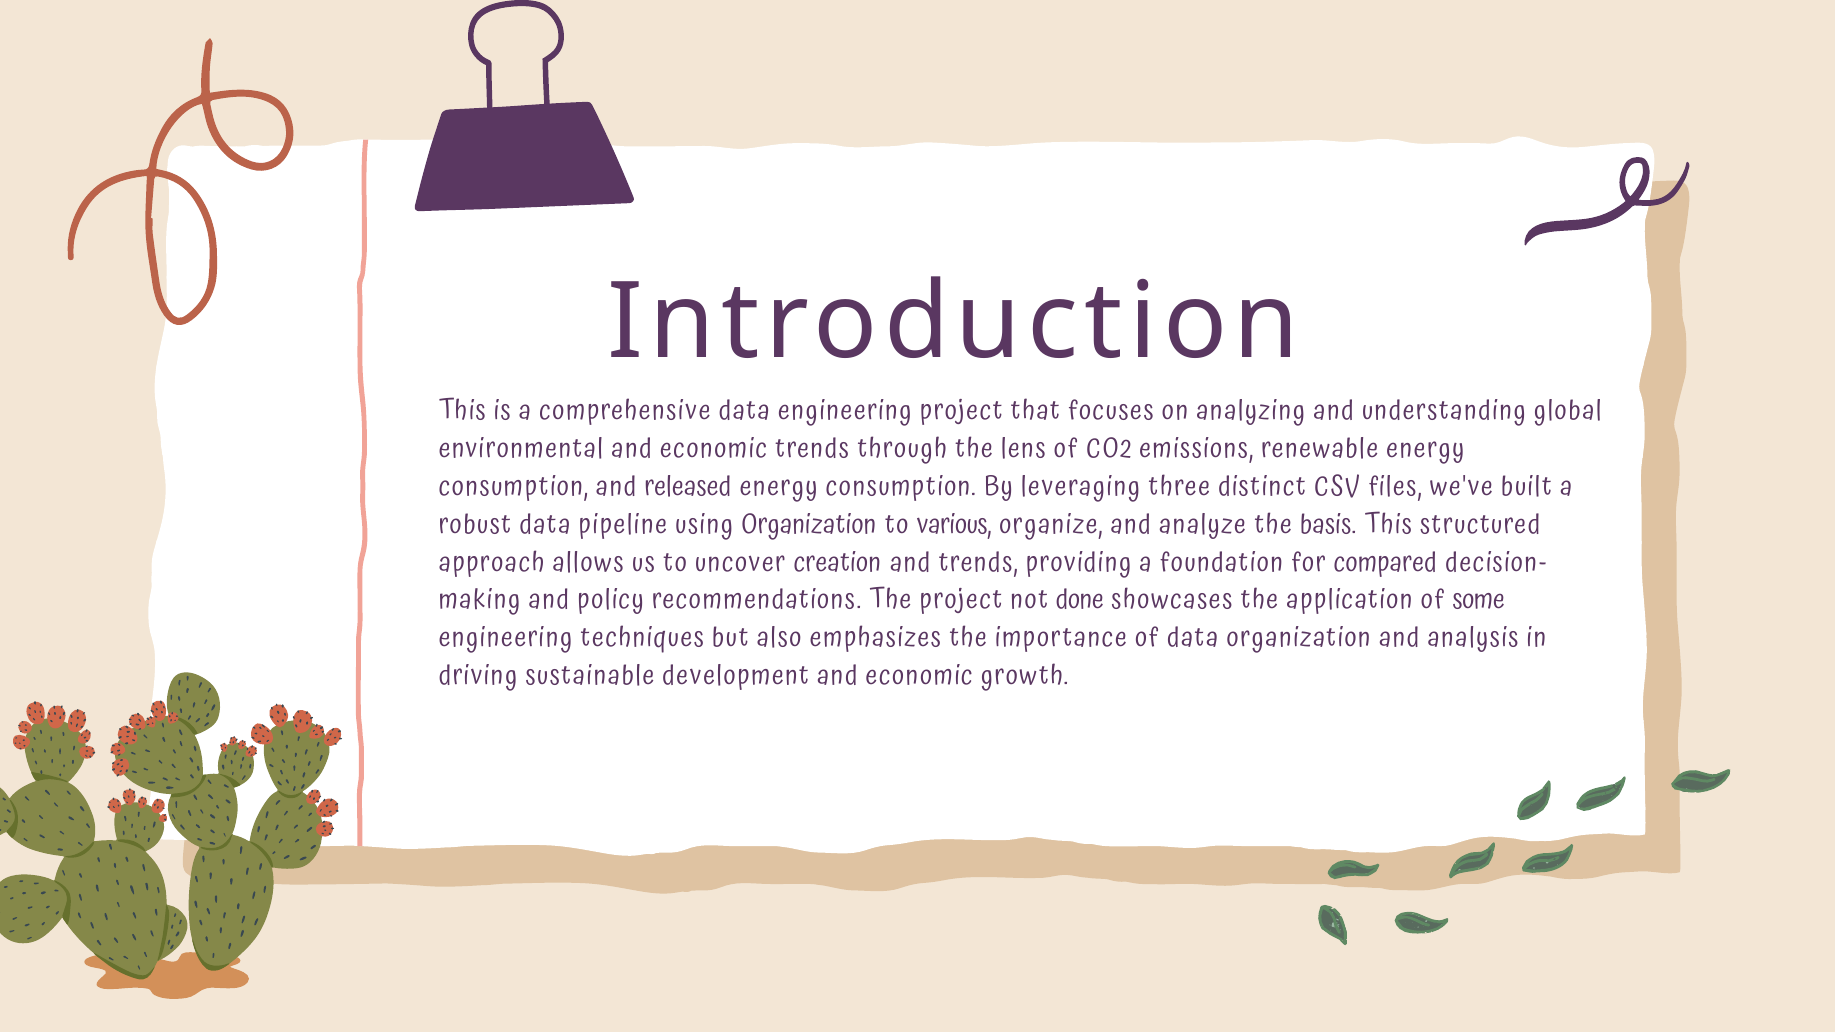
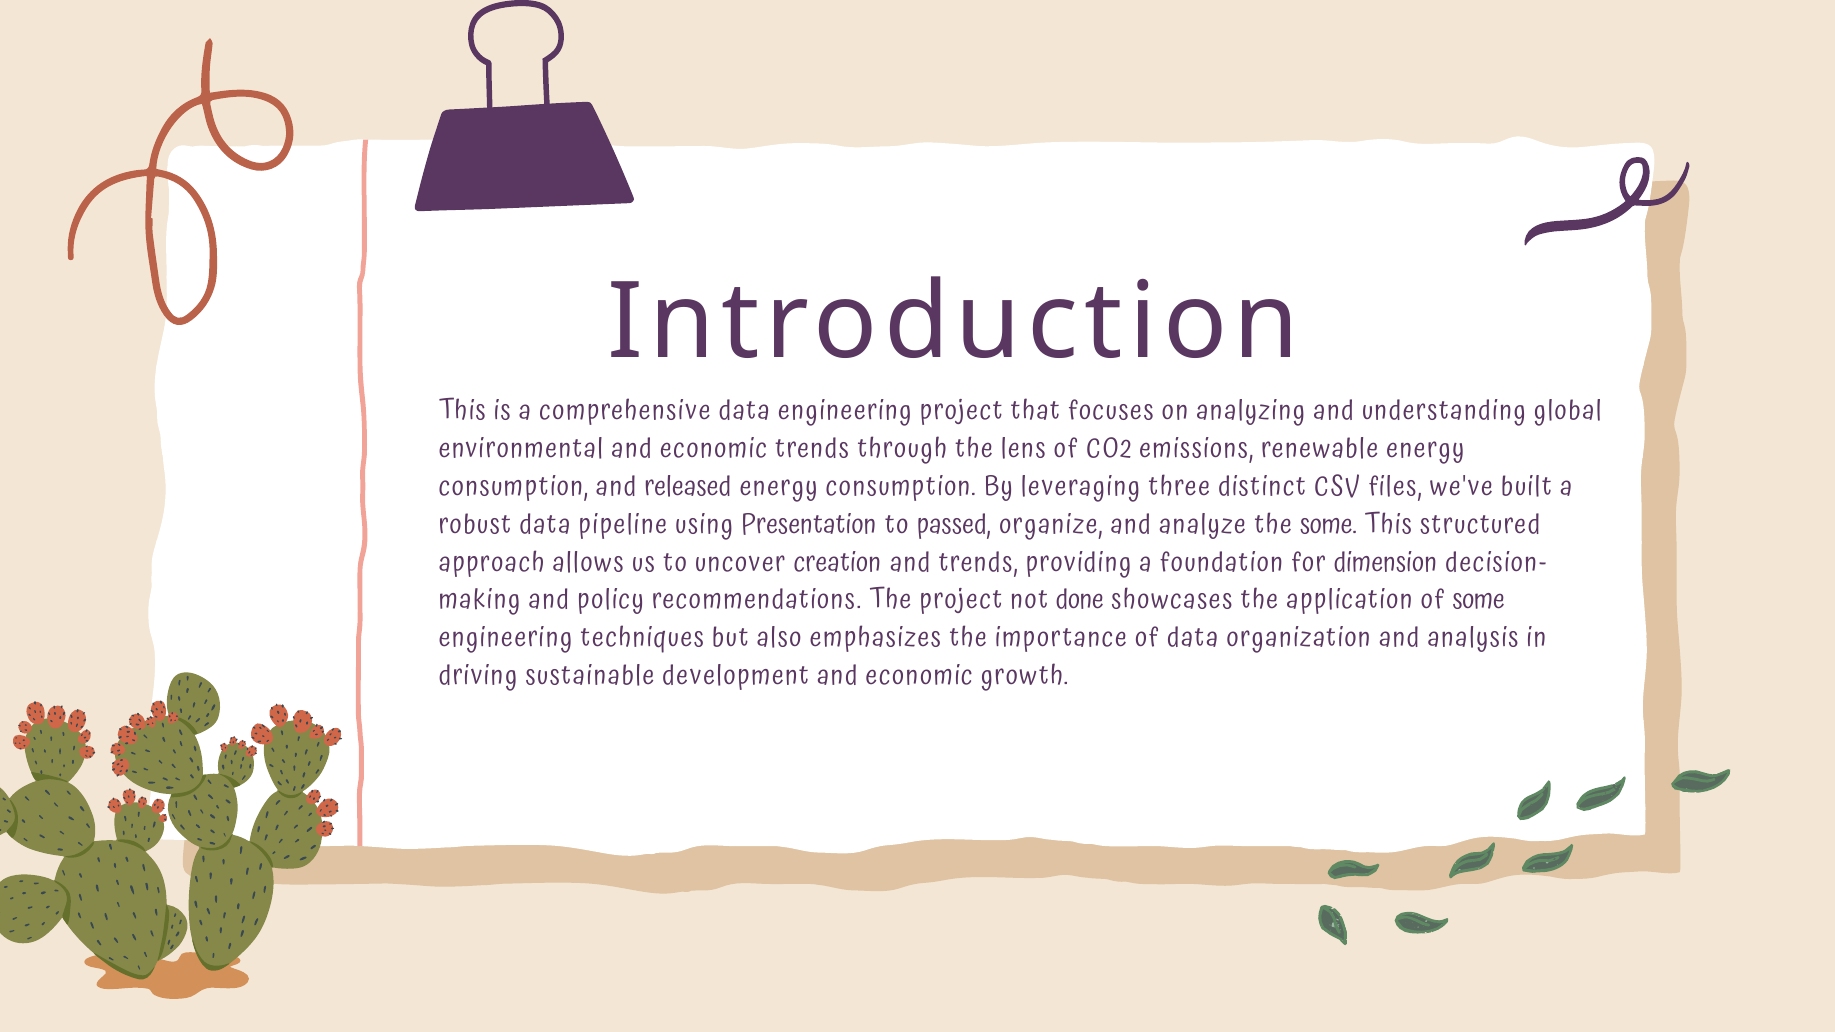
using Organization: Organization -> Presentation (809, 524)
various: various -> passed (954, 524)
the basis: basis -> some (1328, 524)
compared: compared -> dimension (1385, 562)
